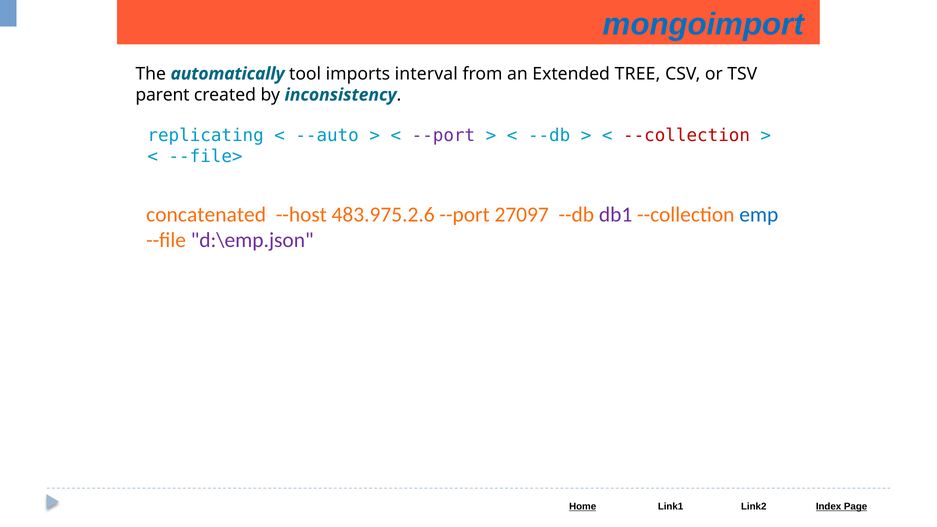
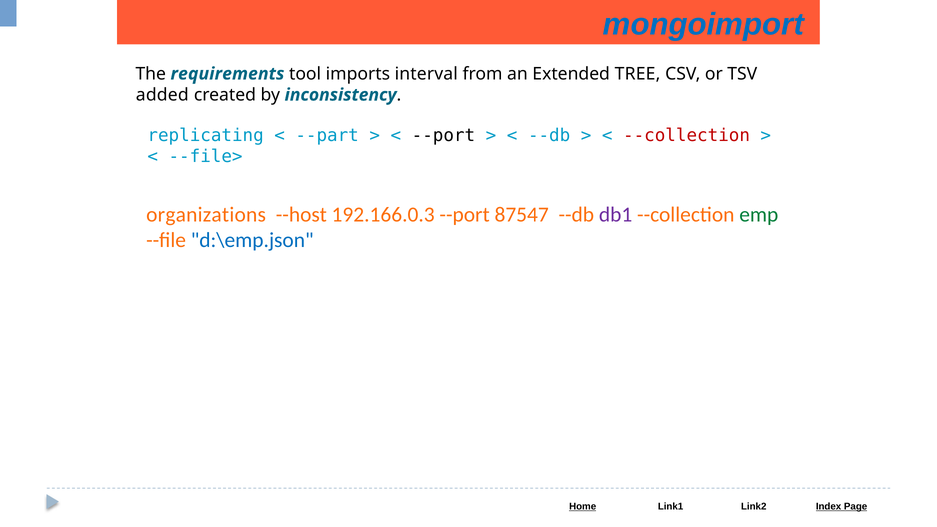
automatically: automatically -> requirements (227, 74)
parent: parent -> added (162, 95)
--auto: --auto -> --part (327, 136)
--port colour: purple -> black (443, 136)
concatenated: concatenated -> organizations (206, 215)
483.975.2.6: 483.975.2.6 -> 192.166.0.3 (383, 215)
27097: 27097 -> 87547 (522, 215)
emp colour: blue -> green (759, 215)
d:\emp.json colour: purple -> blue (252, 240)
